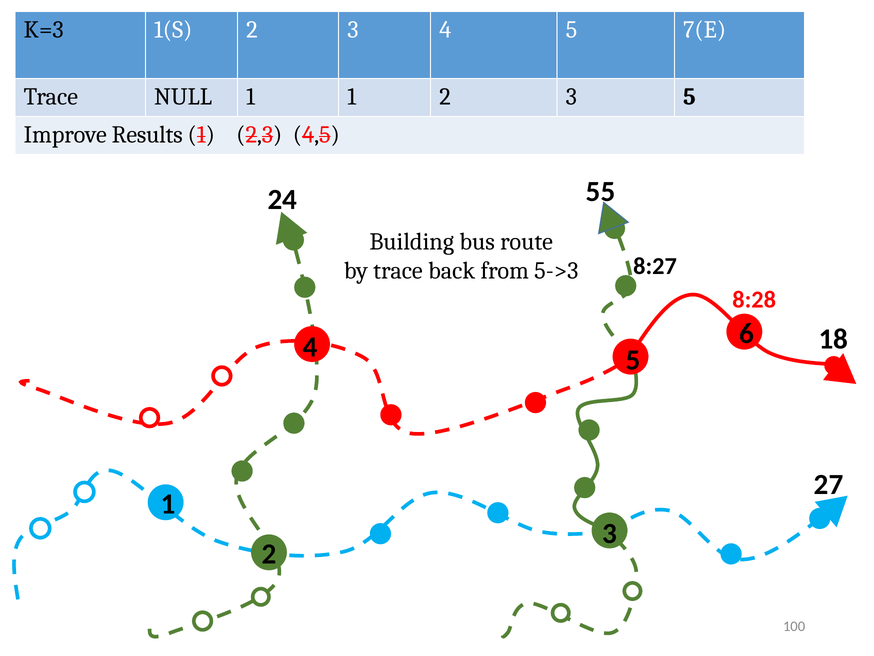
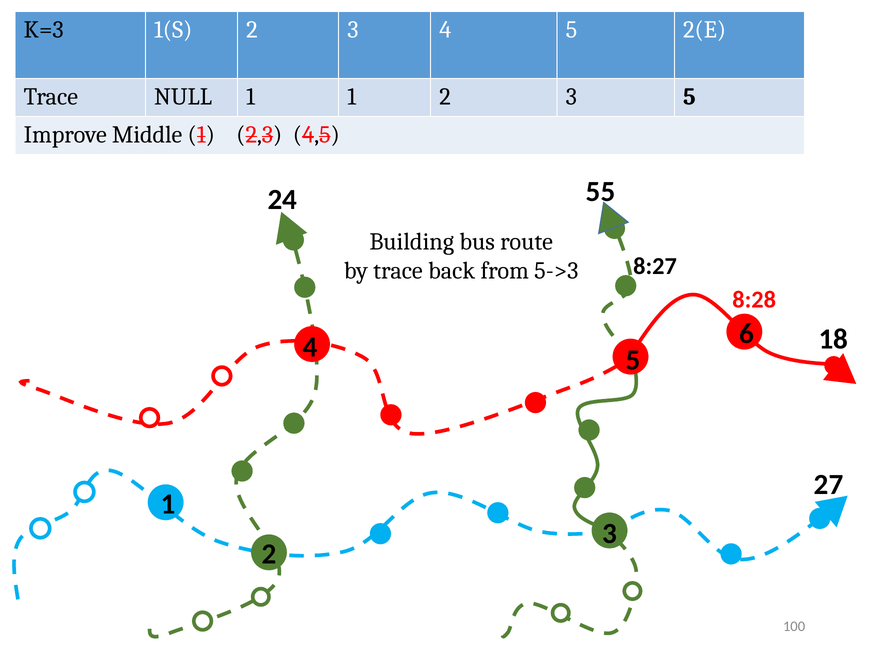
7(E: 7(E -> 2(E (705, 30)
Results: Results -> Middle (147, 135)
